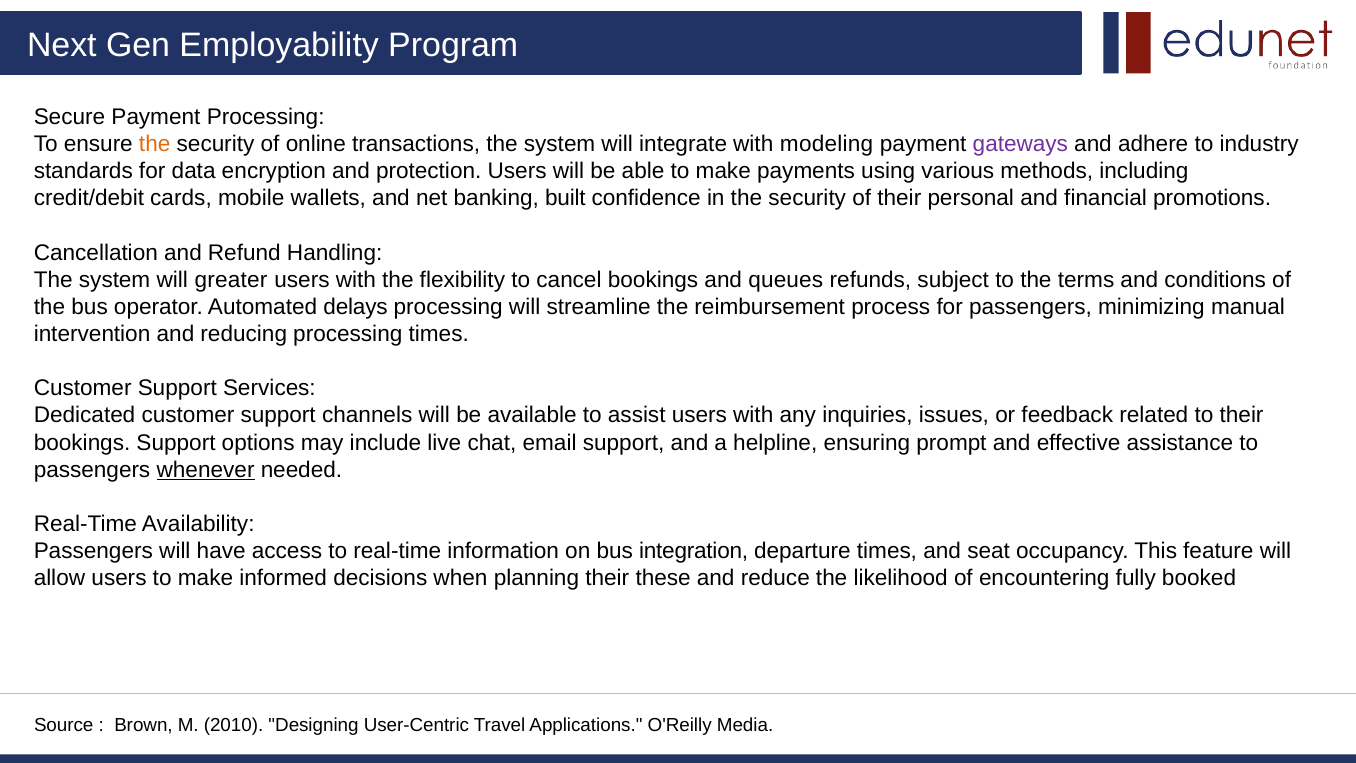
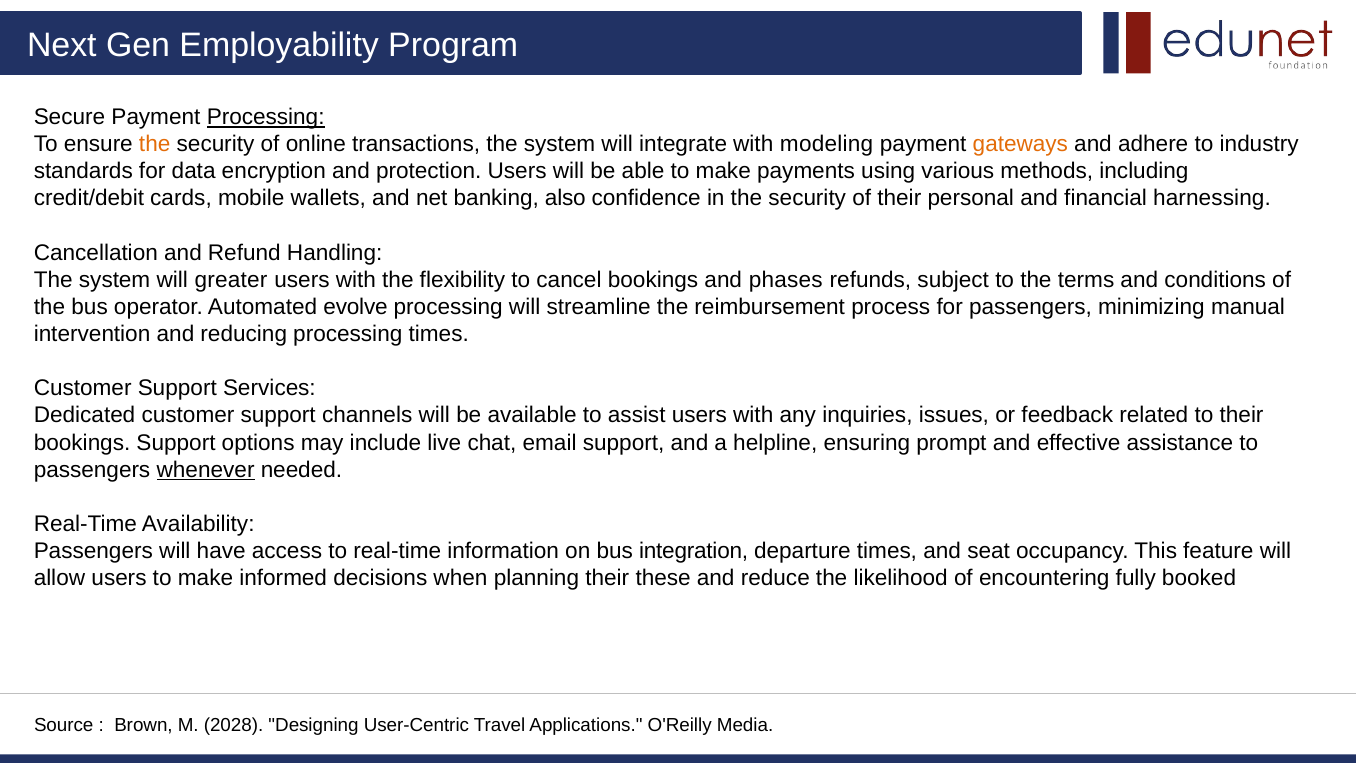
Processing underline: none -> present (266, 117)
gateways colour: purple -> orange (1020, 144)
built: built -> also (565, 198)
promotions: promotions -> harnessing (1212, 198)
queues: queues -> phases (786, 280)
delays: delays -> evolve (356, 307)
2010: 2010 -> 2028 (234, 725)
